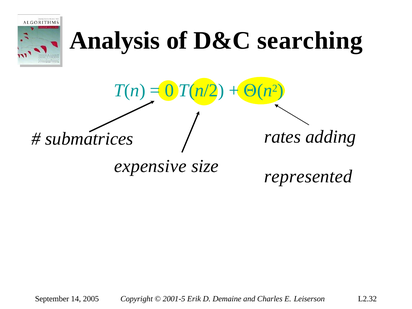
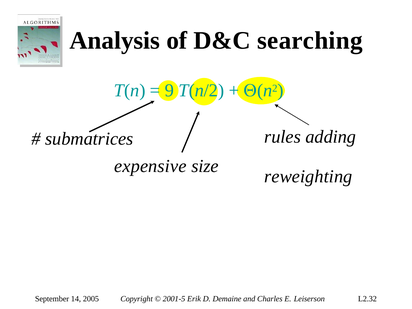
0: 0 -> 9 (169, 90)
rates: rates -> rules (283, 137)
represented: represented -> reweighting (308, 176)
